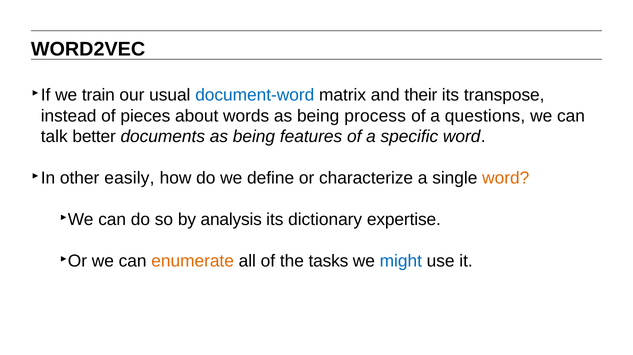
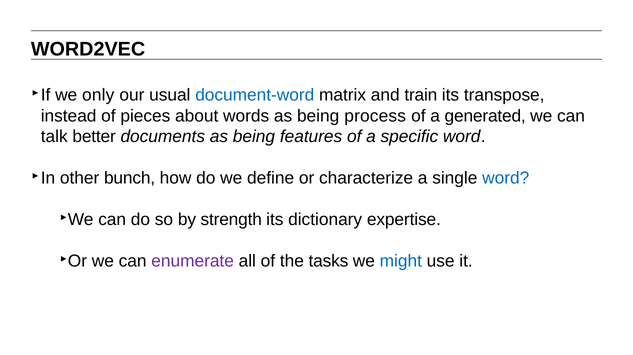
train: train -> only (98, 95)
their: their -> train (421, 95)
questions: questions -> generated (485, 116)
easily: easily -> bunch (130, 178)
word colour: orange -> blue (506, 178)
analysis: analysis -> strength (231, 220)
enumerate colour: orange -> purple (193, 262)
